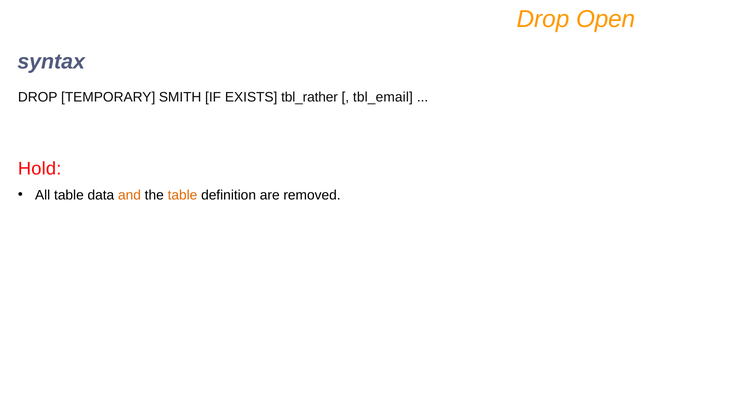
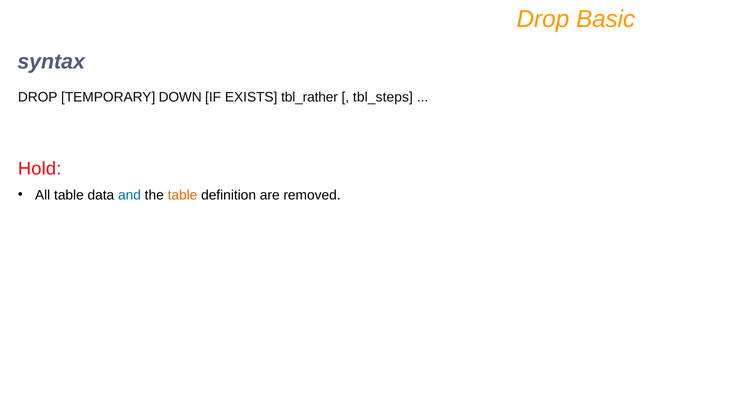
Open: Open -> Basic (606, 19)
SMITH: SMITH -> DOWN (180, 97)
tbl_email: tbl_email -> tbl_steps (383, 97)
and colour: orange -> blue (129, 195)
